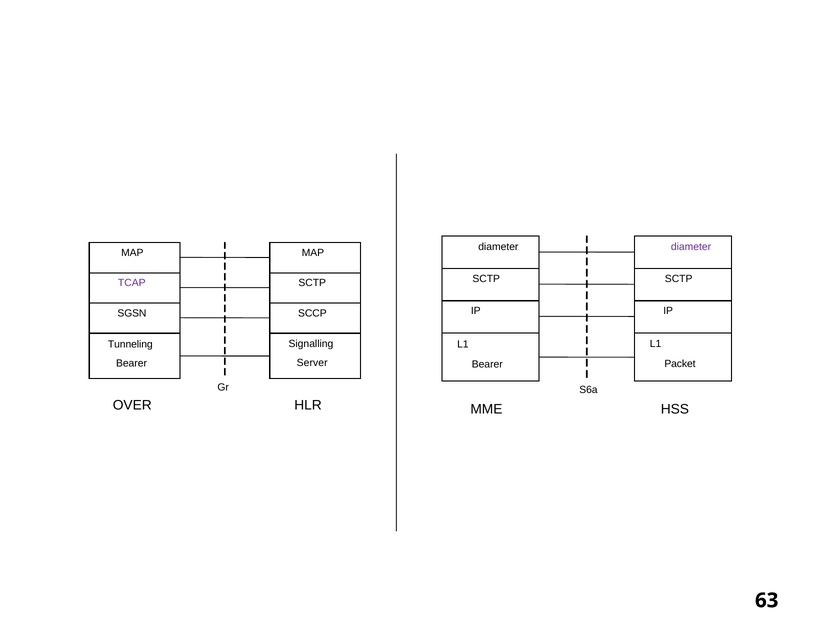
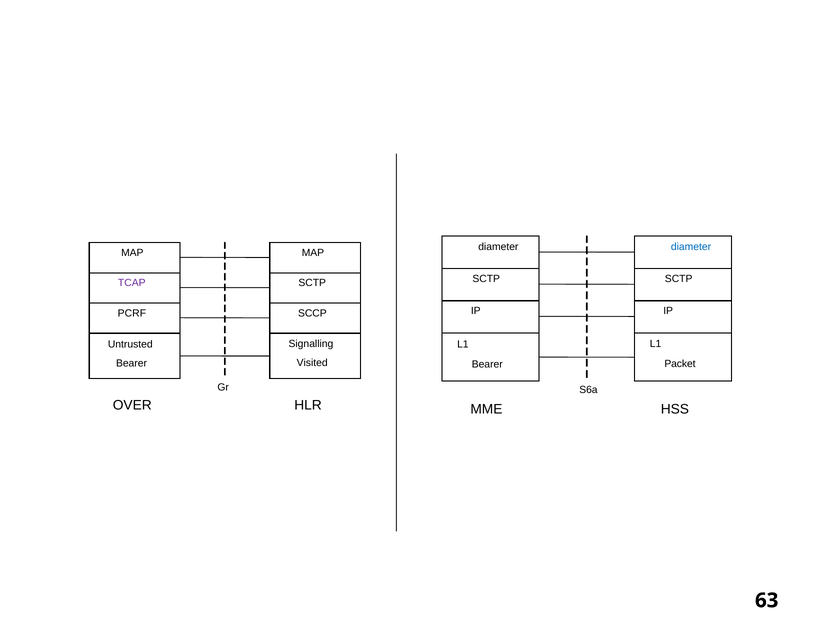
diameter colour: purple -> blue (691, 247)
SGSN: SGSN -> PCRF (132, 313)
Tunneling: Tunneling -> Untrusted (130, 344)
Server: Server -> Visited (312, 363)
